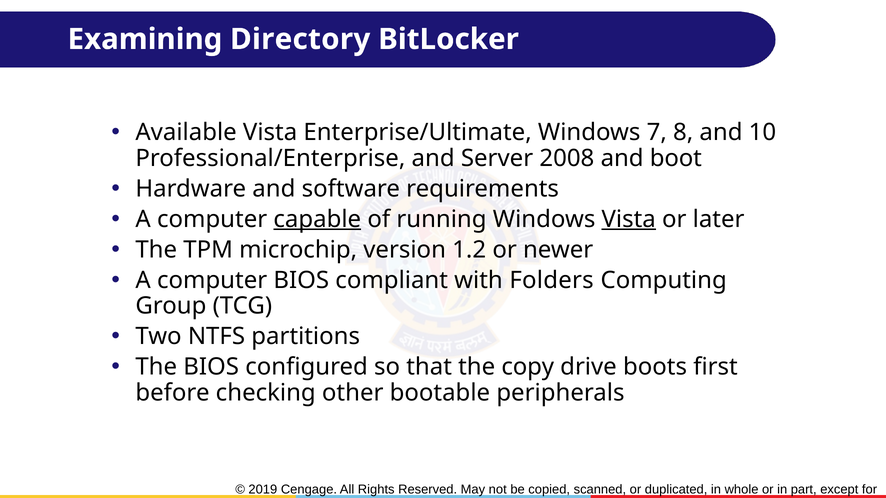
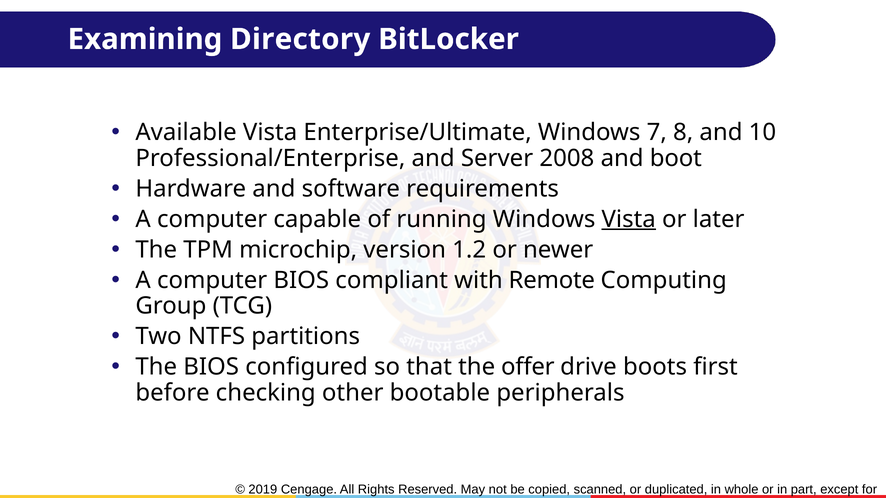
capable underline: present -> none (317, 219)
Folders: Folders -> Remote (552, 280)
copy: copy -> offer (528, 367)
